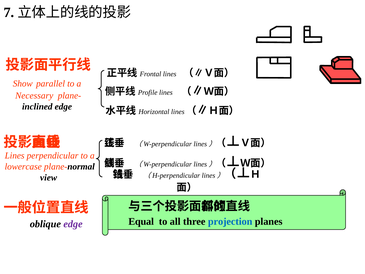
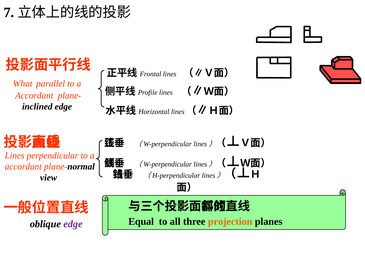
Show: Show -> What (23, 83)
Necessary: Necessary -> Accordant (34, 95)
lowercase: lowercase -> accordant (23, 167)
projection colour: blue -> orange (230, 221)
